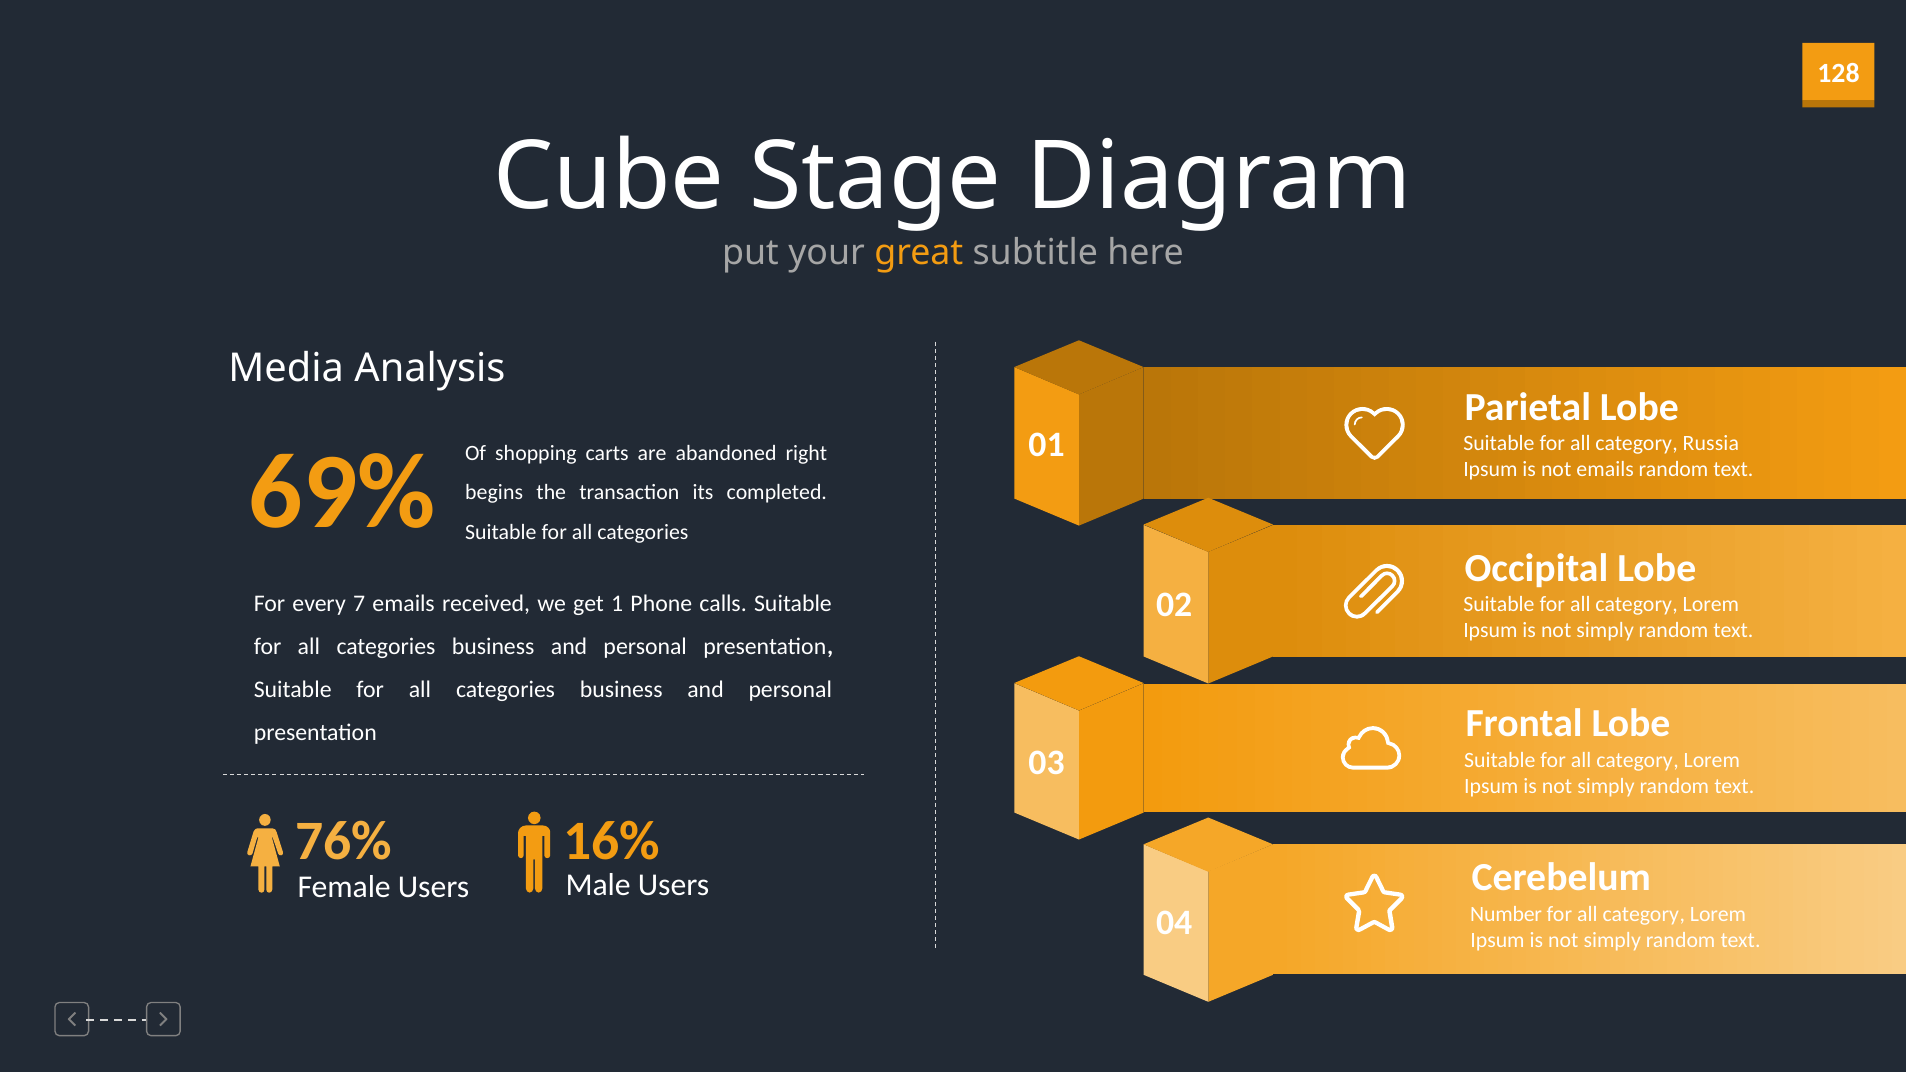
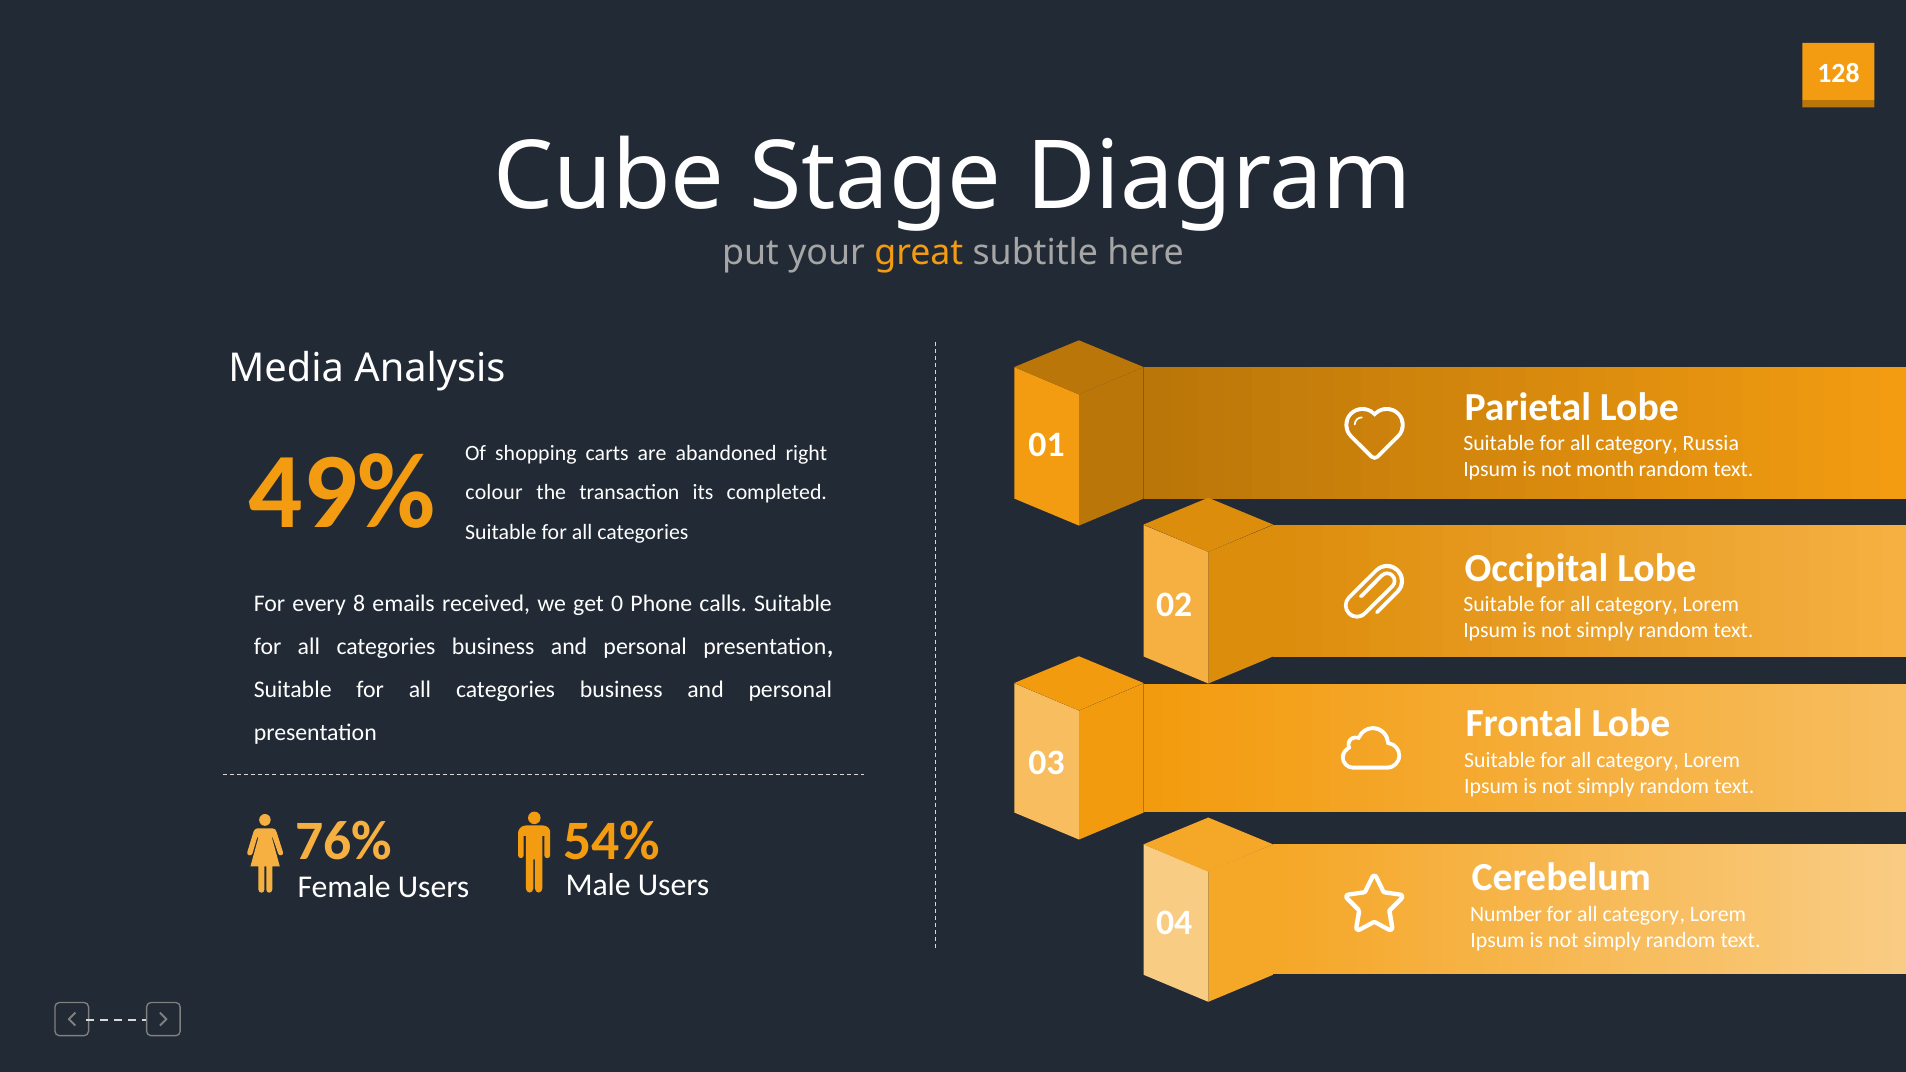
69%: 69% -> 49% (342, 492)
not emails: emails -> month (1605, 470)
begins: begins -> colour (494, 493)
7: 7 -> 8 (359, 604)
1: 1 -> 0 (617, 604)
16%: 16% -> 54% (612, 842)
